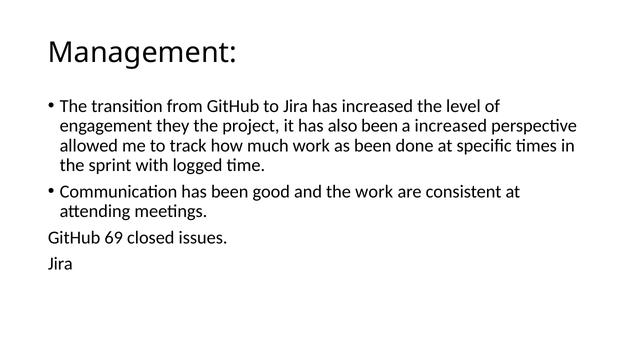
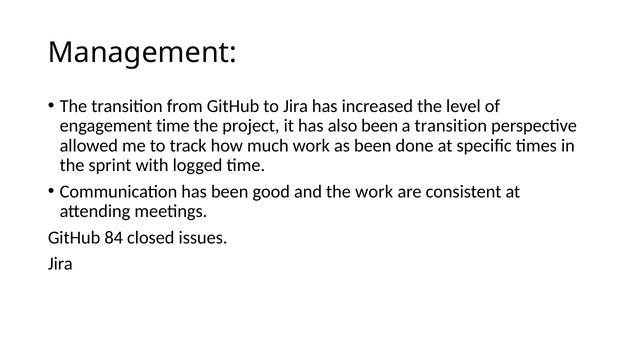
engagement they: they -> time (173, 126)
a increased: increased -> transition (451, 126)
69: 69 -> 84 (114, 238)
